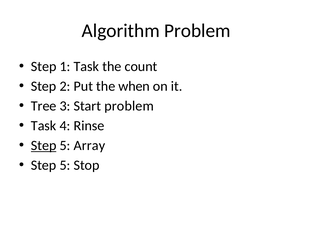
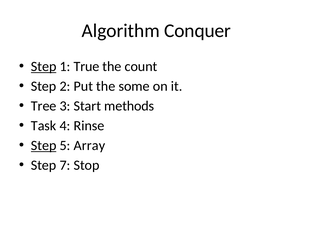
Algorithm Problem: Problem -> Conquer (198, 31)
Step underline: none -> present (44, 67)
1 Task: Task -> True (86, 67)
when: when -> some (134, 86)
Start problem: problem -> methods (129, 106)
5: 5 -> 7 (65, 165)
